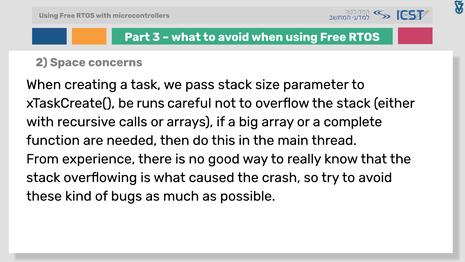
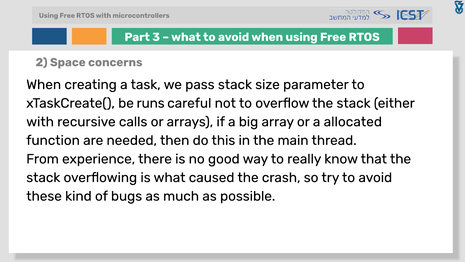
complete: complete -> allocated (353, 122)
